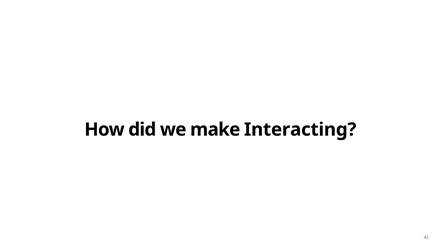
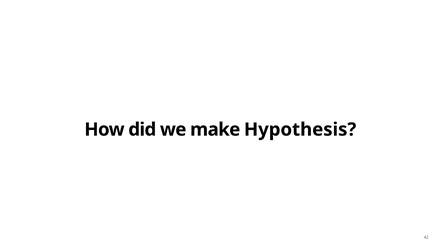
Interacting: Interacting -> Hypothesis (300, 130)
